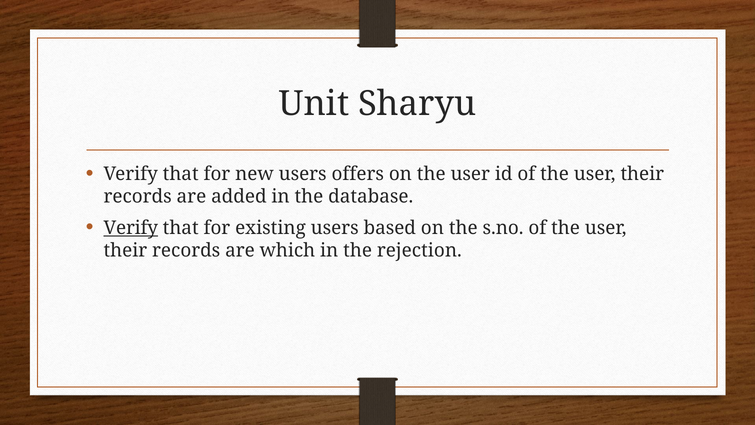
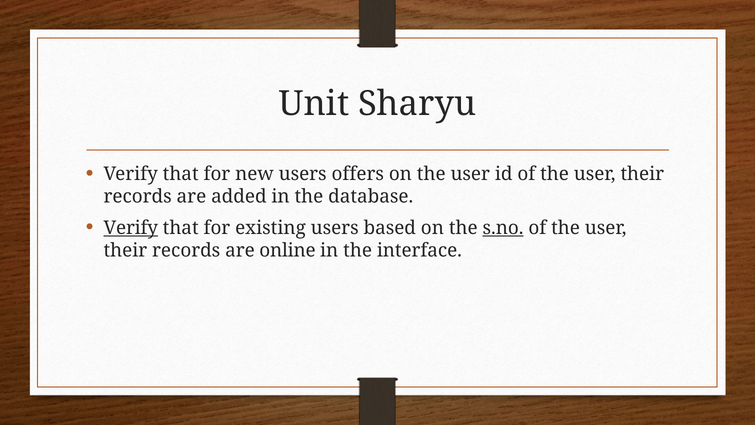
s.no underline: none -> present (503, 228)
which: which -> online (288, 250)
rejection: rejection -> interface (419, 250)
